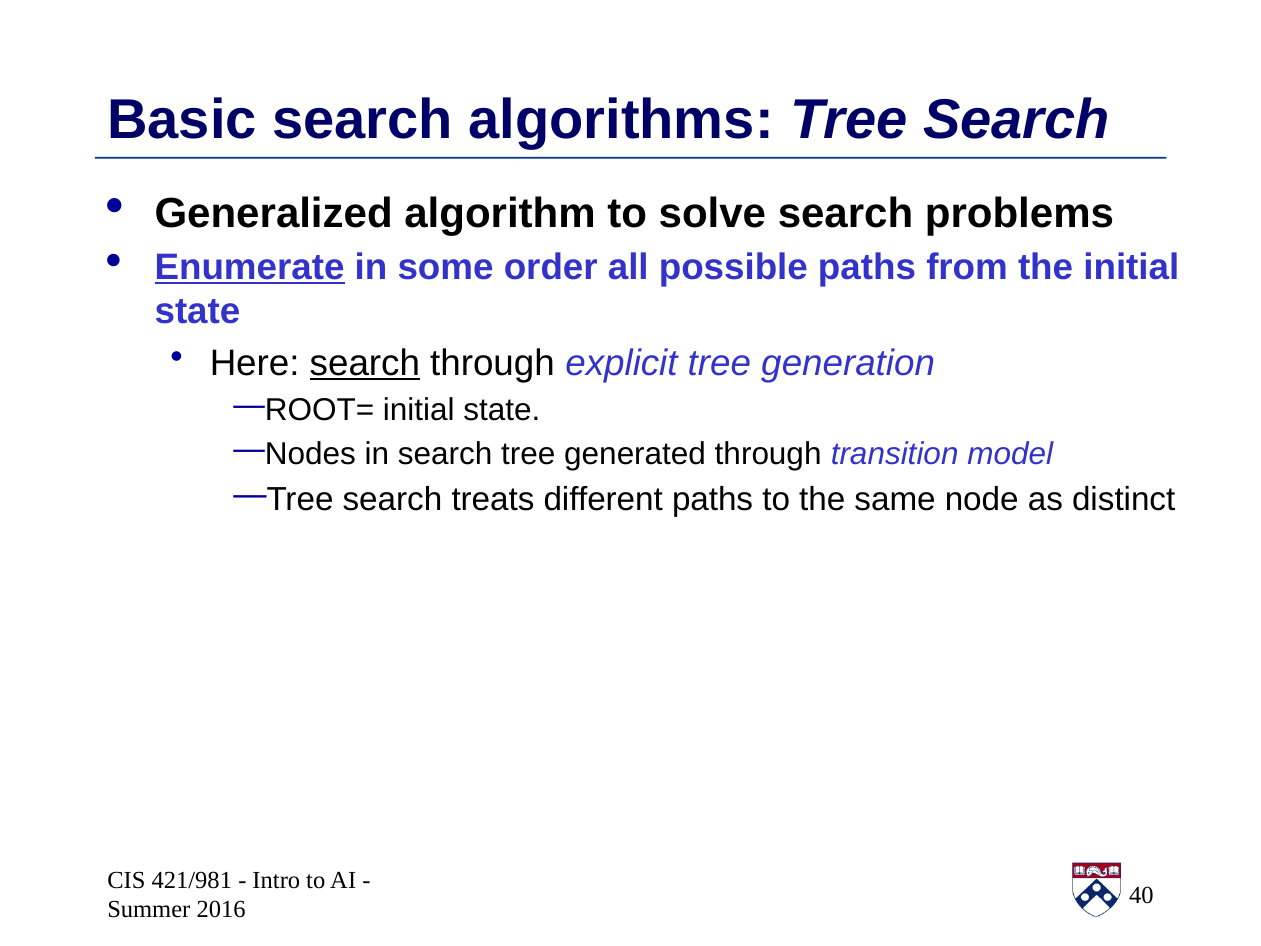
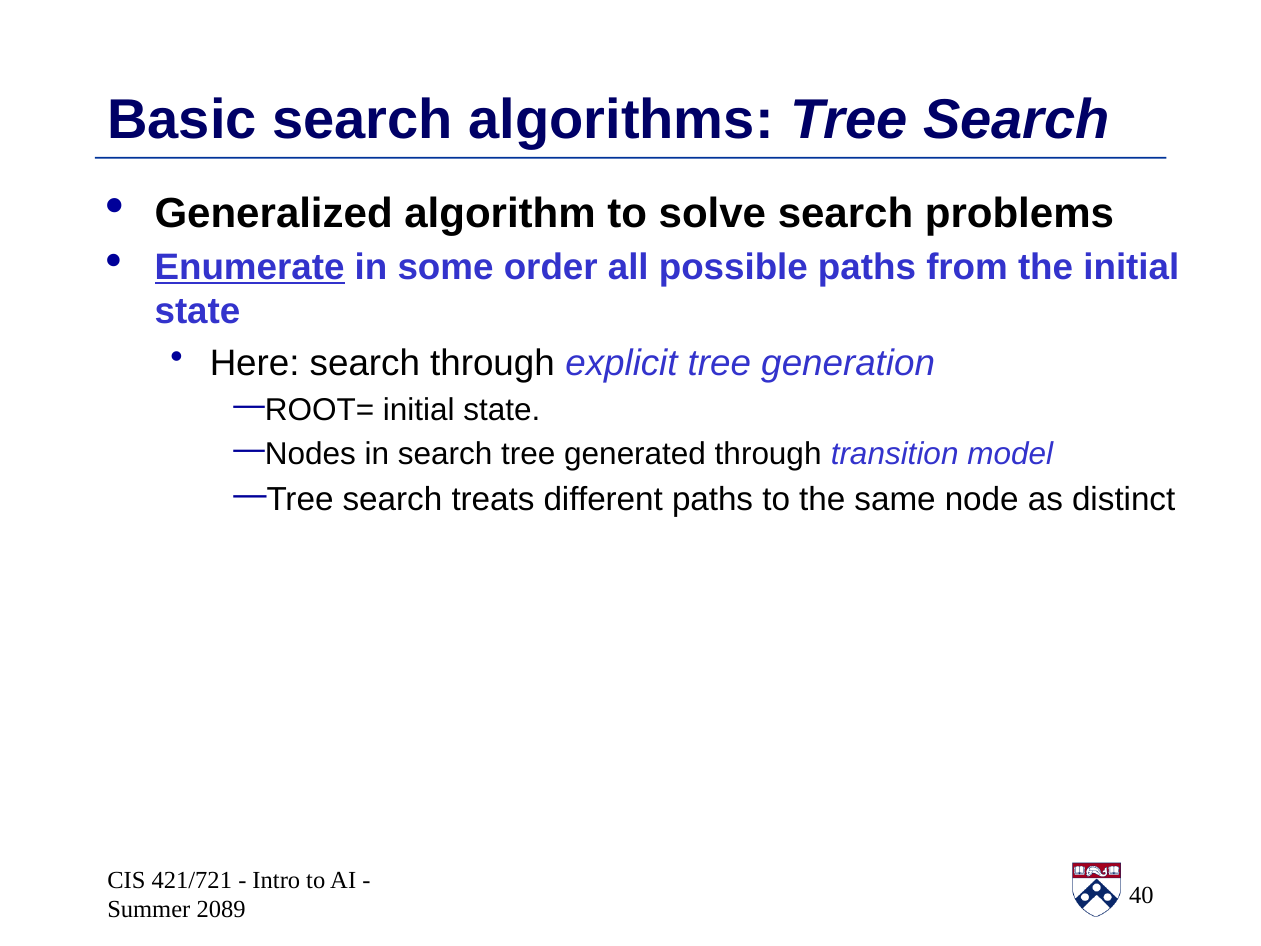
search underline: present -> none (365, 363)
421/981: 421/981 -> 421/721 (192, 880)
2016: 2016 -> 2089 (221, 910)
